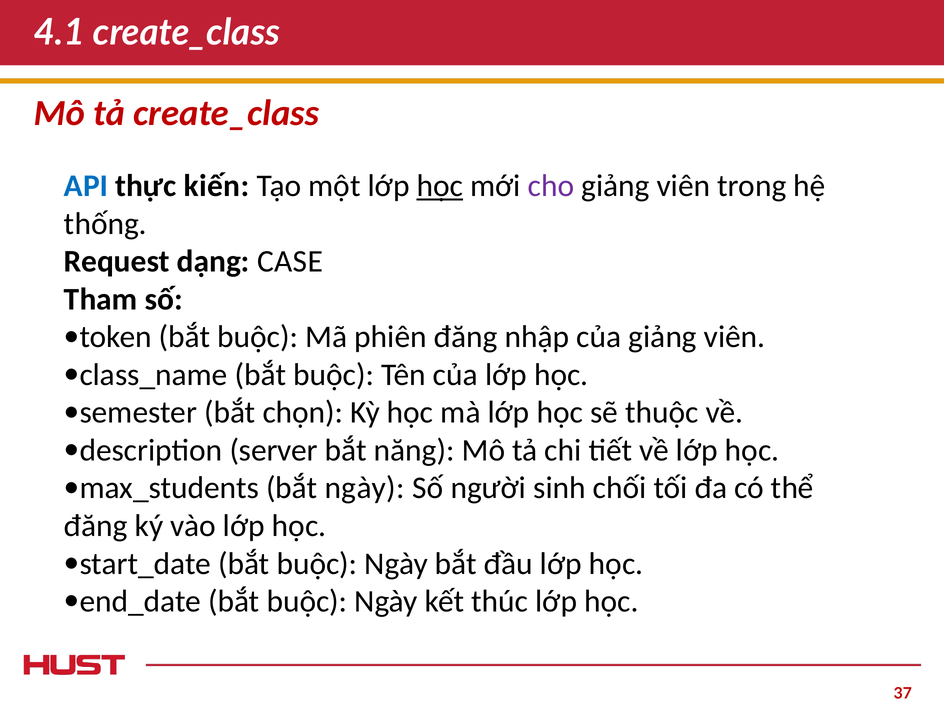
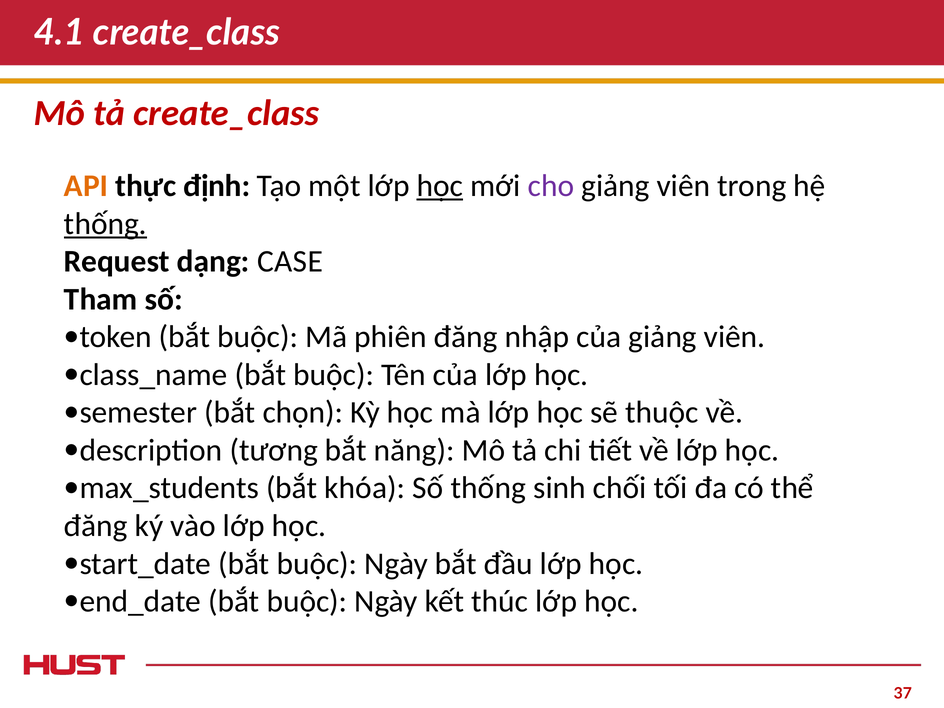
API colour: blue -> orange (86, 186)
kiến: kiến -> định (217, 186)
thống underline: none -> present (105, 224)
server: server -> tương (274, 450)
bắt ngày: ngày -> khóa (365, 488)
Số người: người -> thống (488, 488)
